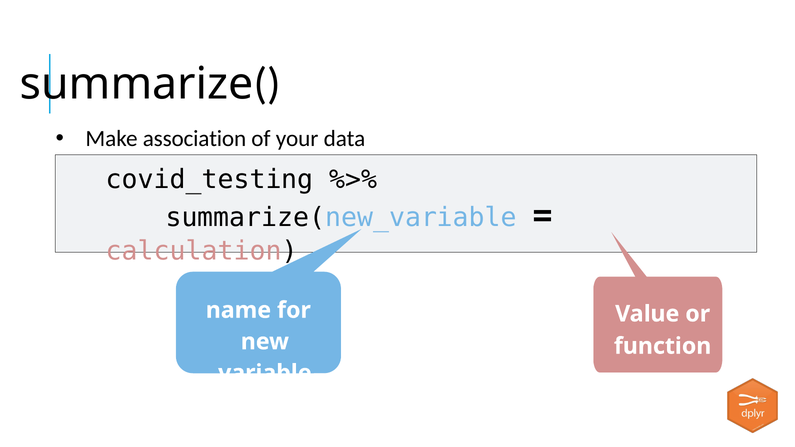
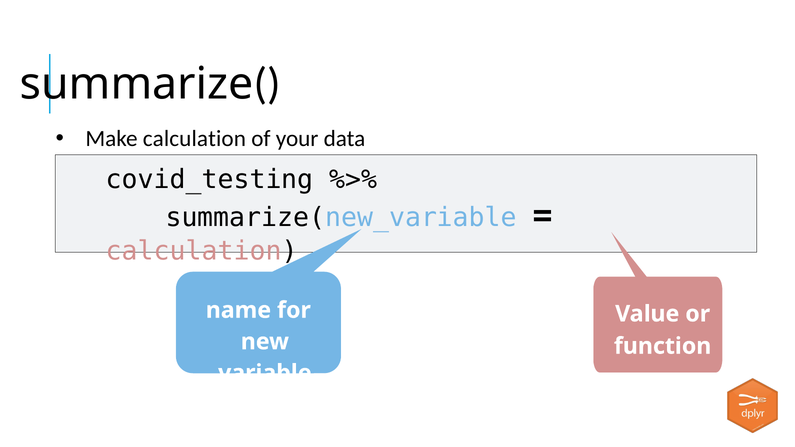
Make association: association -> calculation (194, 139)
